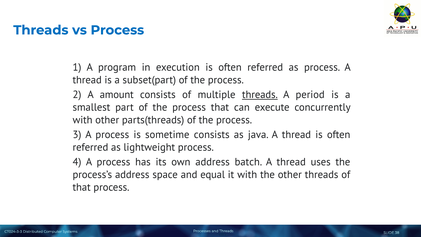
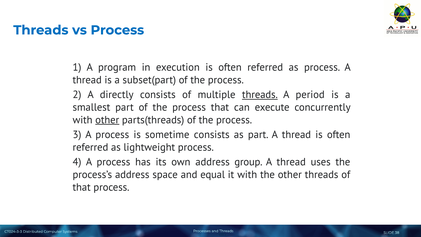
amount: amount -> directly (117, 95)
other underline: none -> present (107, 120)
as java: java -> part (258, 135)
batch: batch -> group (248, 162)
